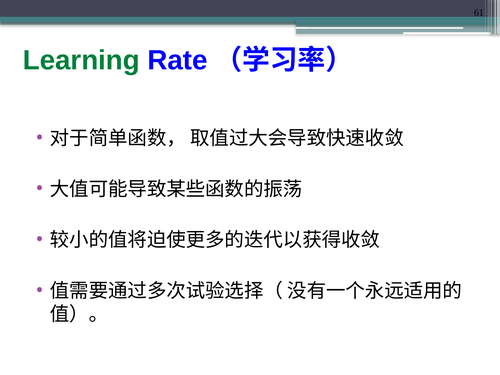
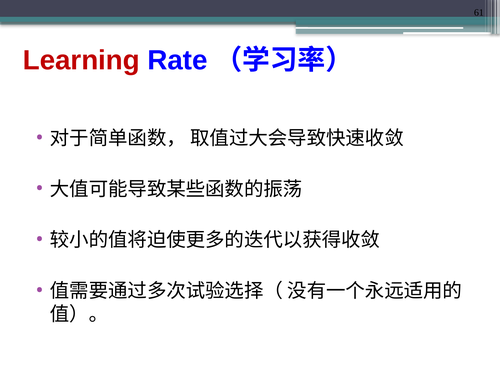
Learning colour: green -> red (81, 60)
